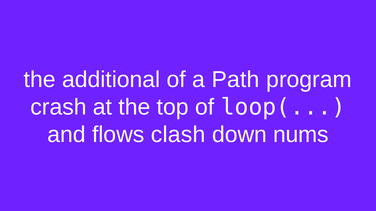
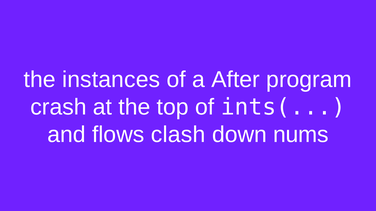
additional: additional -> instances (111, 80)
Path: Path -> After (236, 80)
loop(: loop( -> ints( (283, 107)
